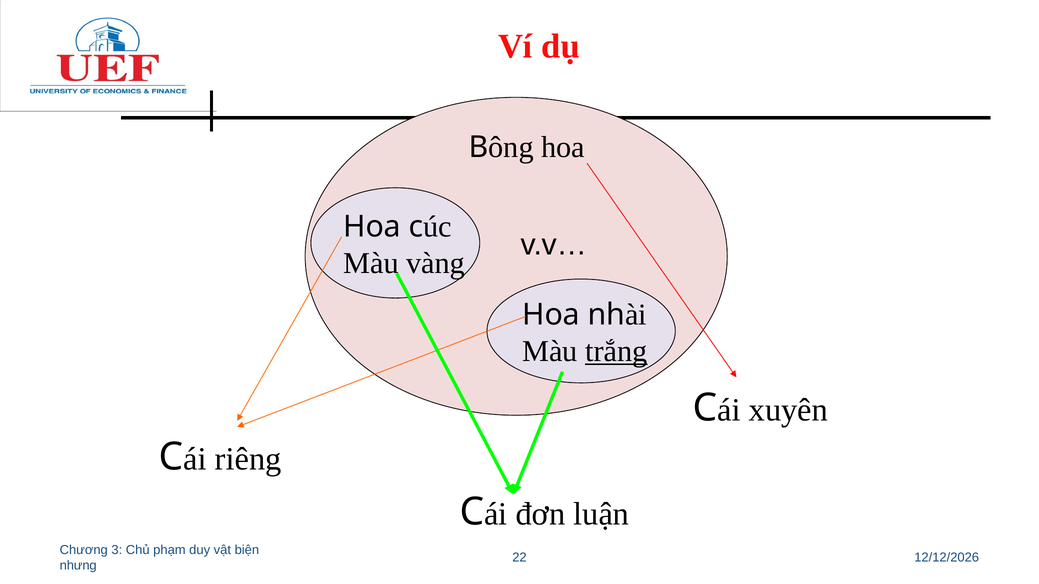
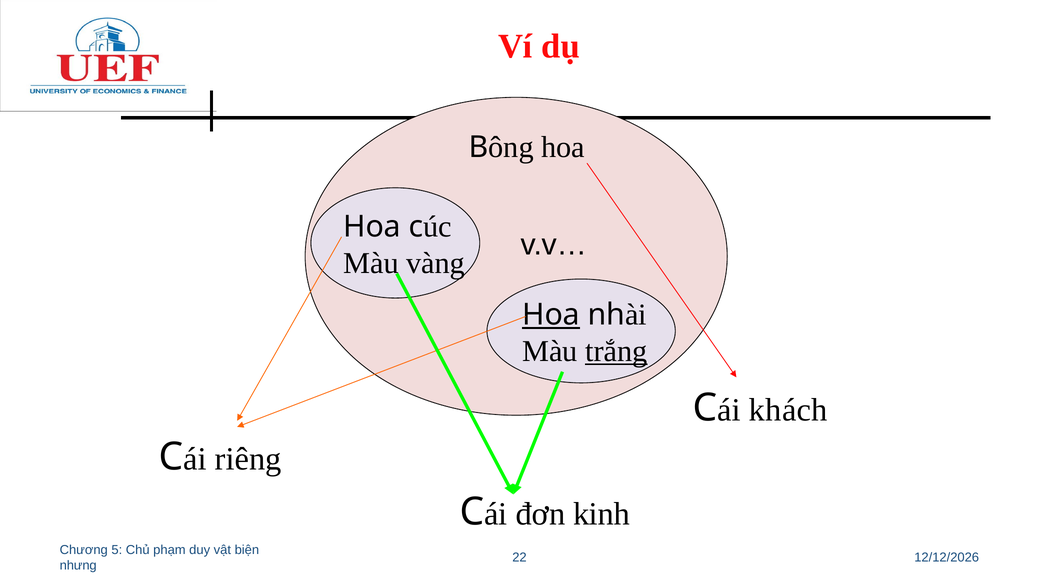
Hoa underline: none -> present (551, 315)
xuyên: xuyên -> khách (788, 410)
luận: luận -> kinh (601, 514)
3: 3 -> 5 (117, 550)
